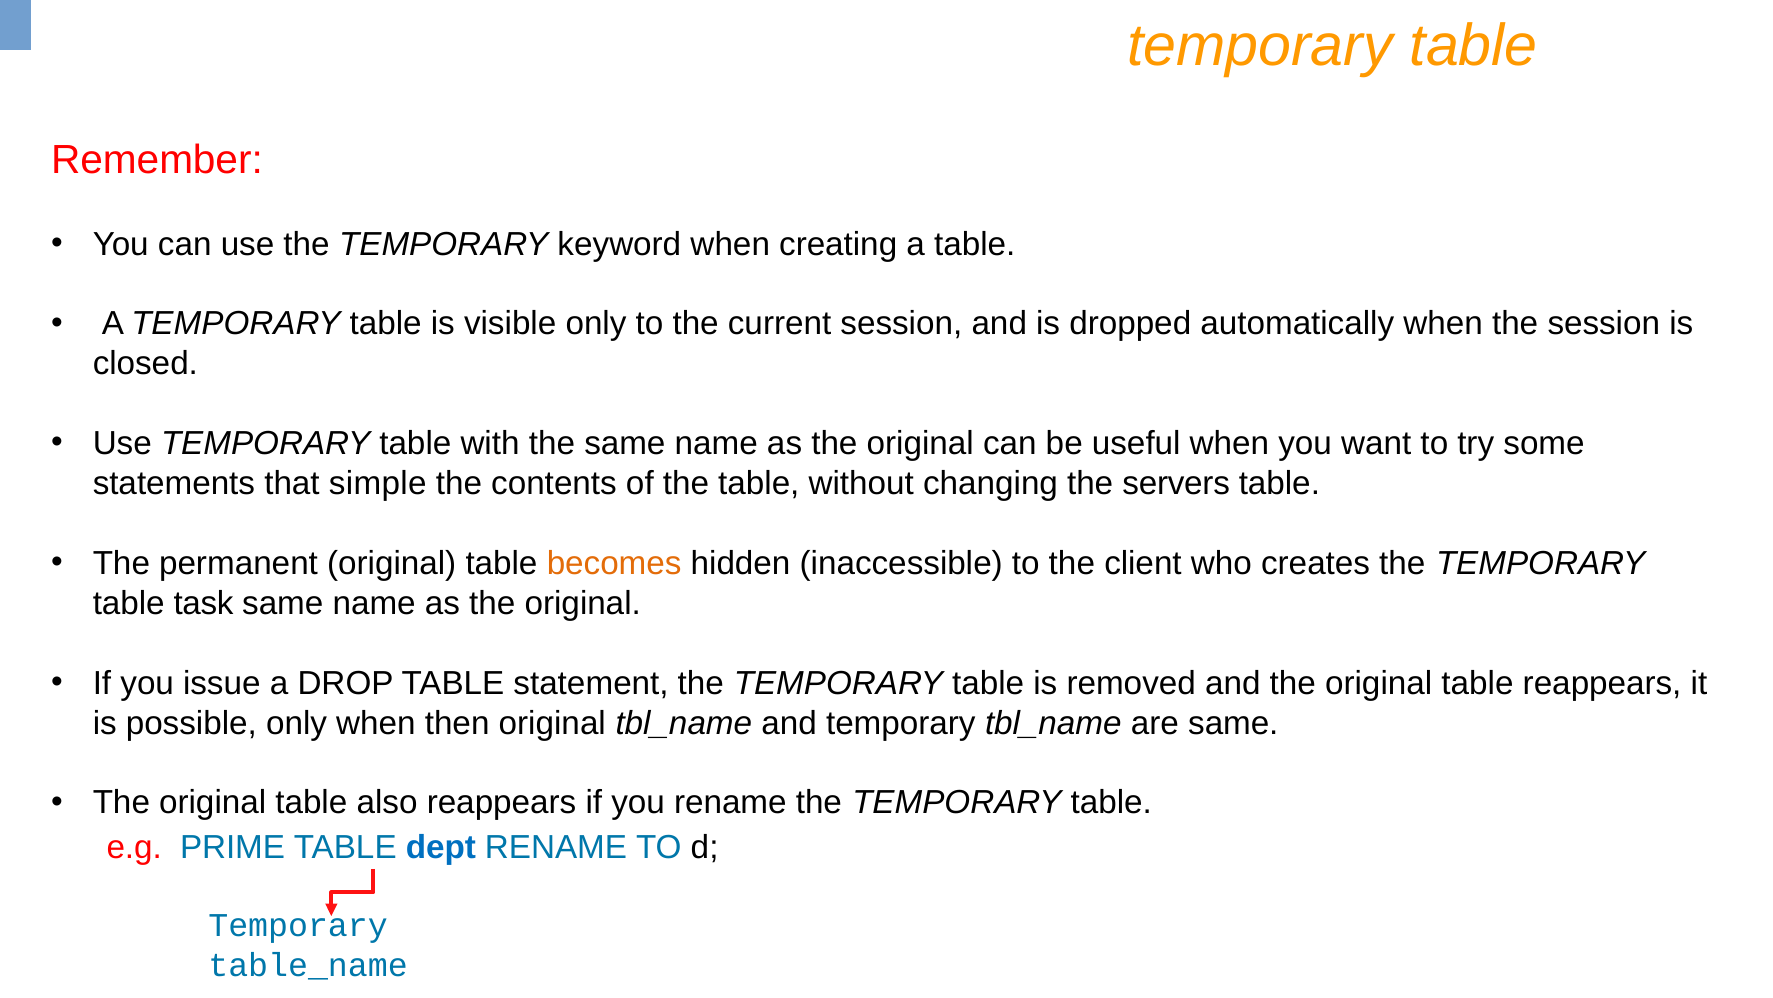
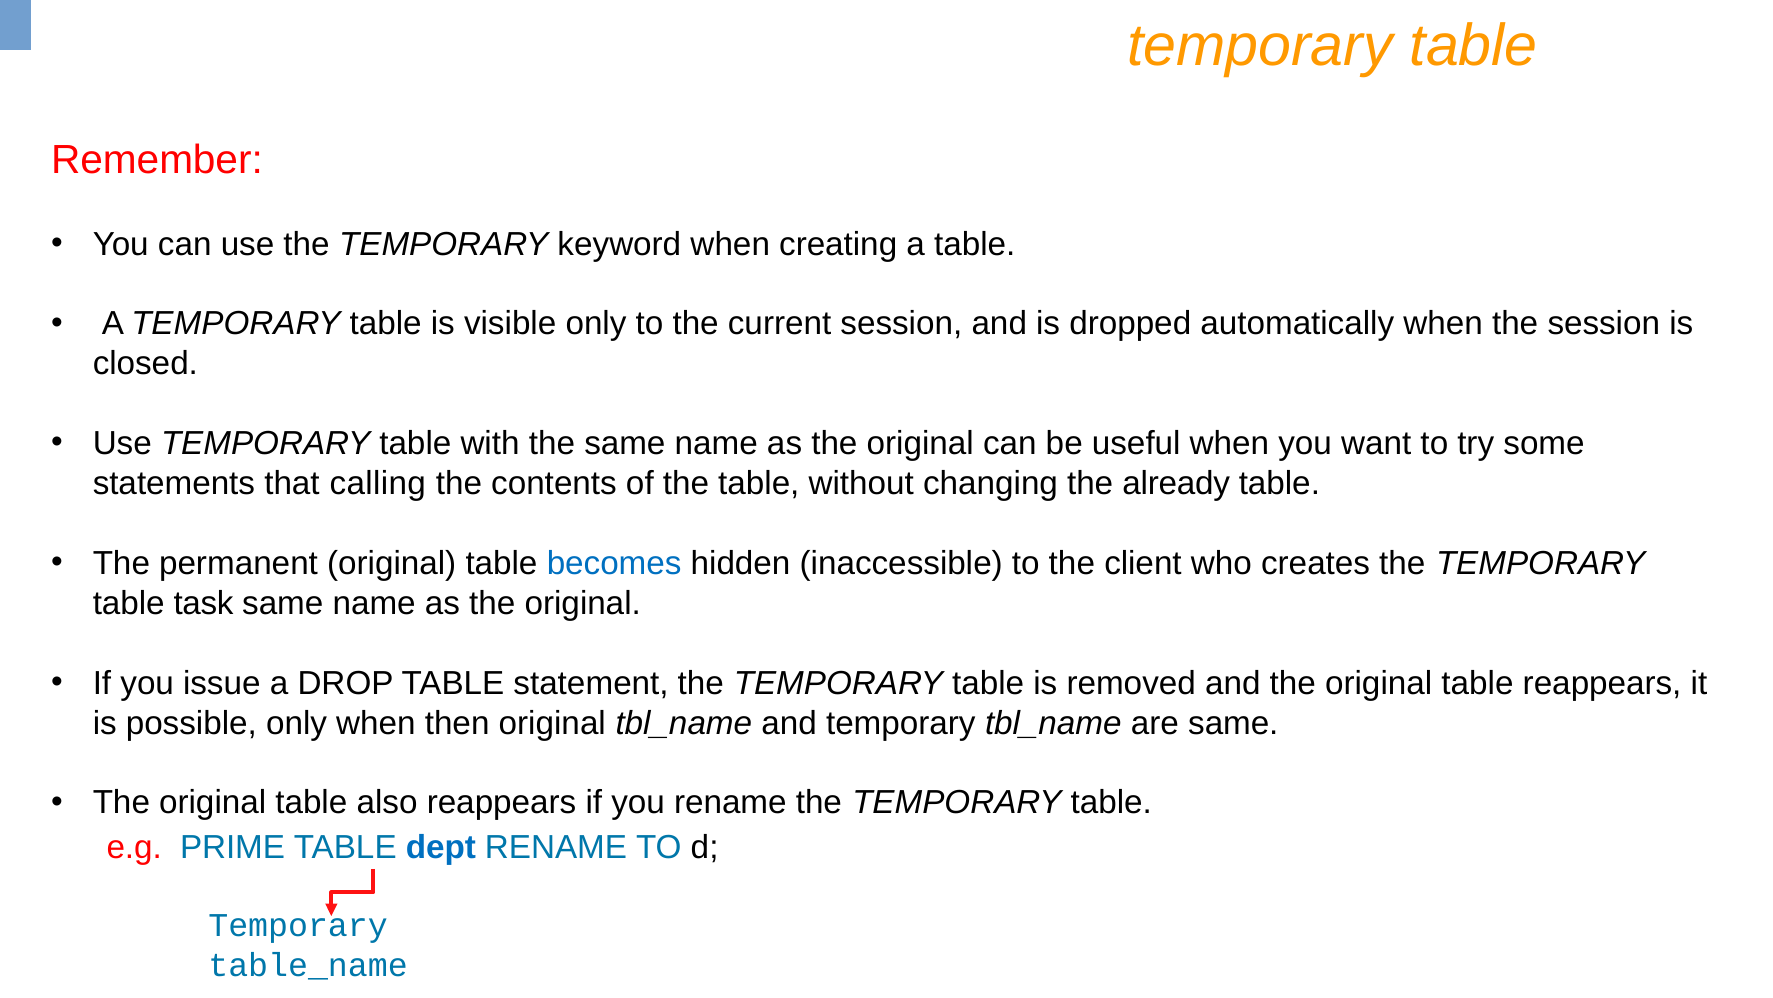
simple: simple -> calling (378, 483)
servers: servers -> already (1176, 483)
becomes colour: orange -> blue (614, 563)
